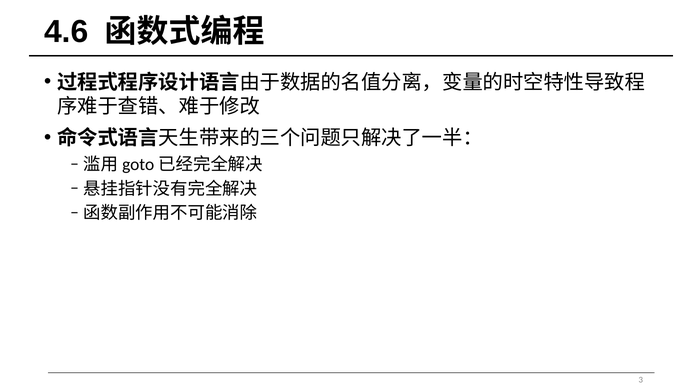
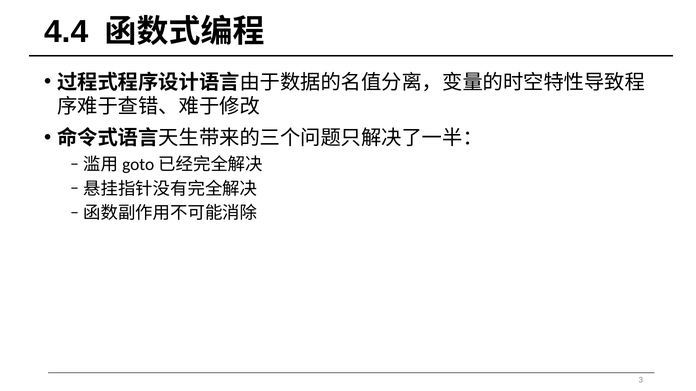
4.6: 4.6 -> 4.4 (66, 32)
